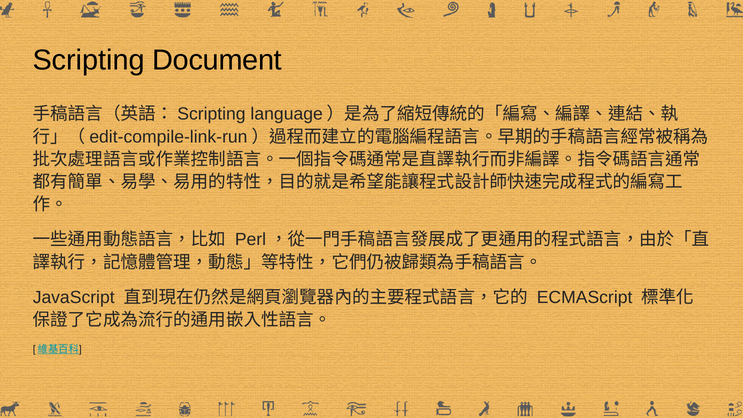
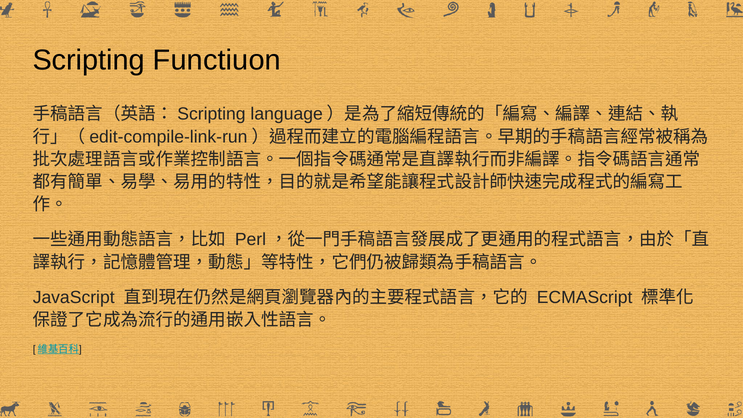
Document: Document -> Functiuon (217, 60)
